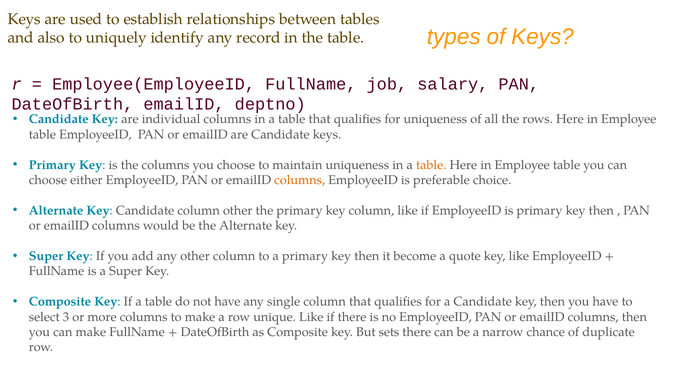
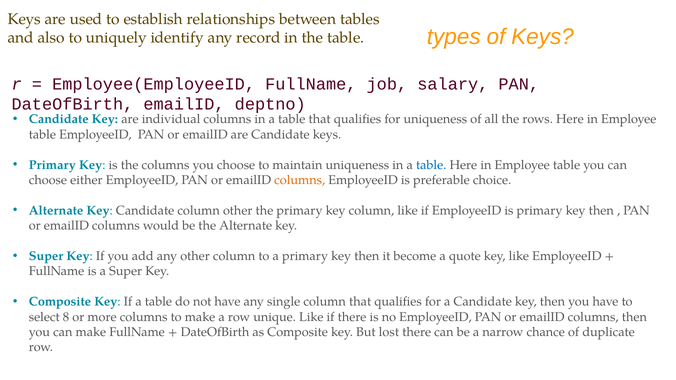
table colour: orange -> blue (431, 165)
3: 3 -> 8 (66, 317)
sets: sets -> lost (389, 332)
